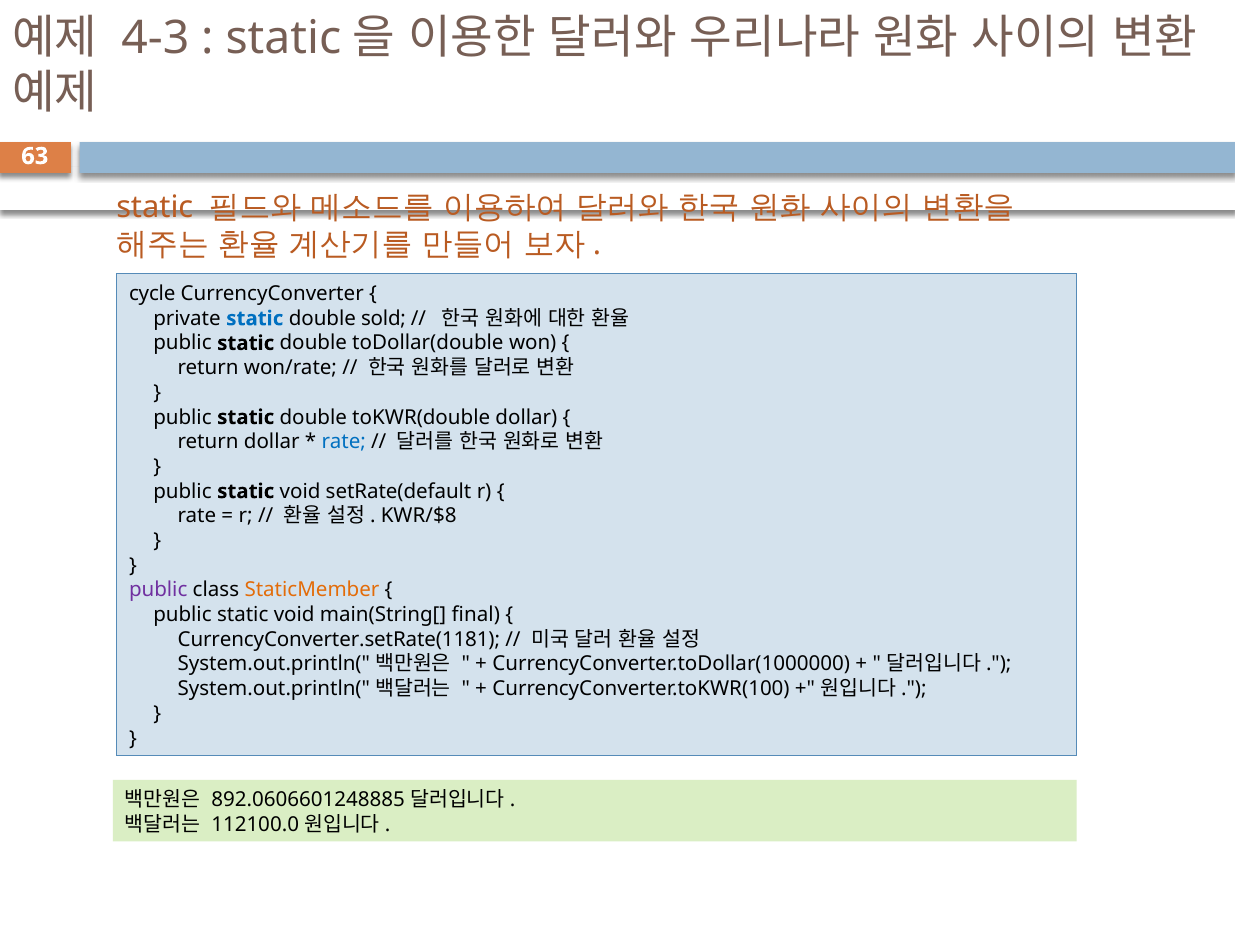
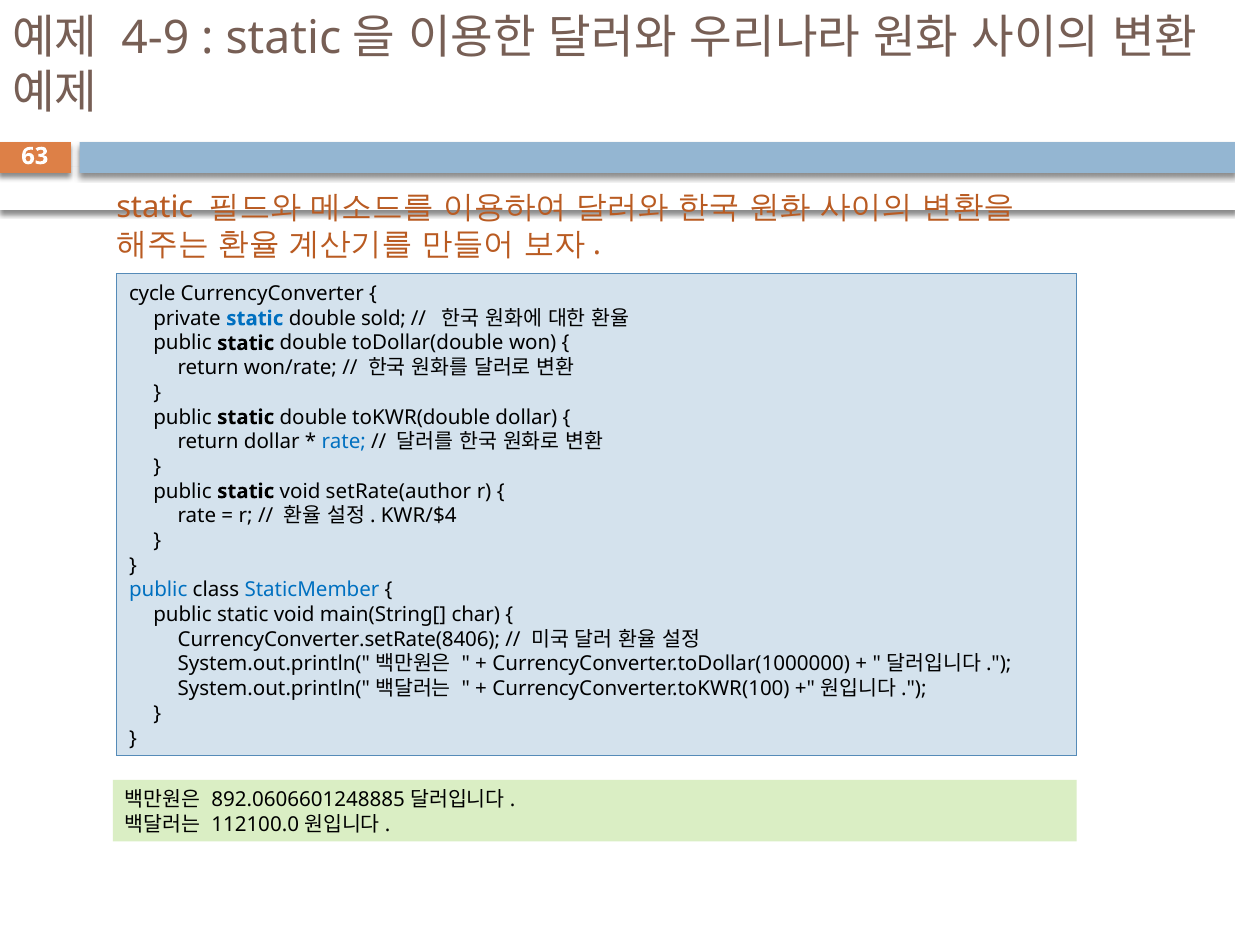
4-3: 4-3 -> 4-9 (155, 38)
setRate(default: setRate(default -> setRate(author (398, 491)
KWR/$8: KWR/$8 -> KWR/$4 (419, 516)
public colour: purple -> blue (158, 590)
StaticMember colour: orange -> blue (312, 590)
final: final -> char (476, 615)
CurrencyConverter.setRate(1181: CurrencyConverter.setRate(1181 -> CurrencyConverter.setRate(8406 (339, 640)
